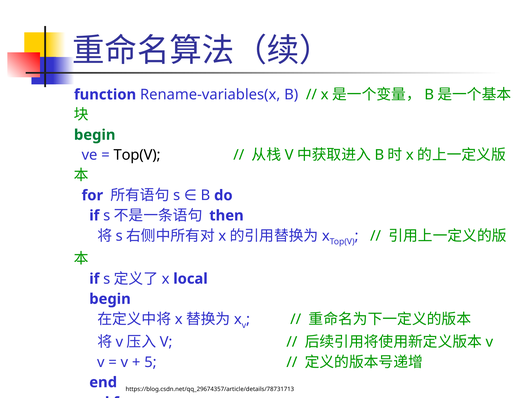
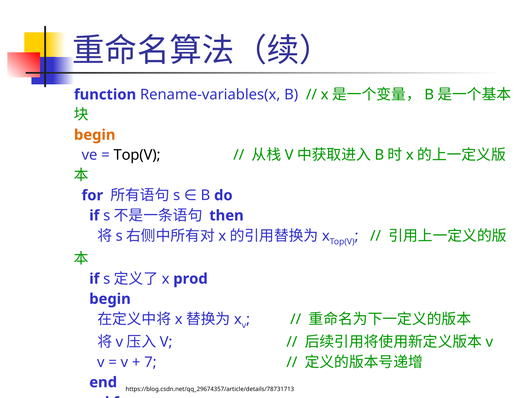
begin colour: green -> orange (95, 135)
local: local -> prod (190, 279)
5: 5 -> 7 (150, 362)
